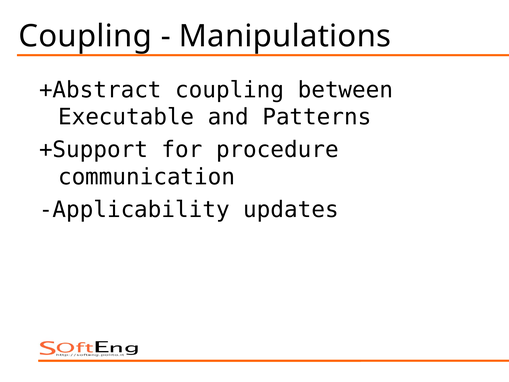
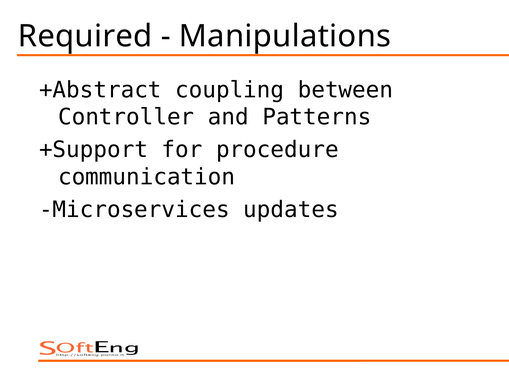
Coupling: Coupling -> Required (85, 36)
Executable: Executable -> Controller (126, 117)
Applicability: Applicability -> Microservices (134, 210)
